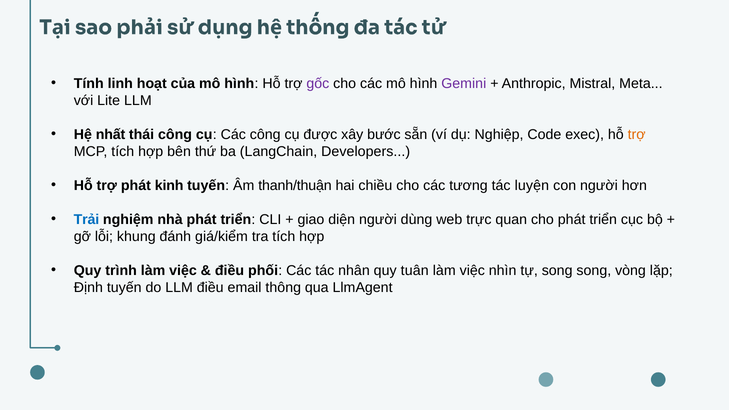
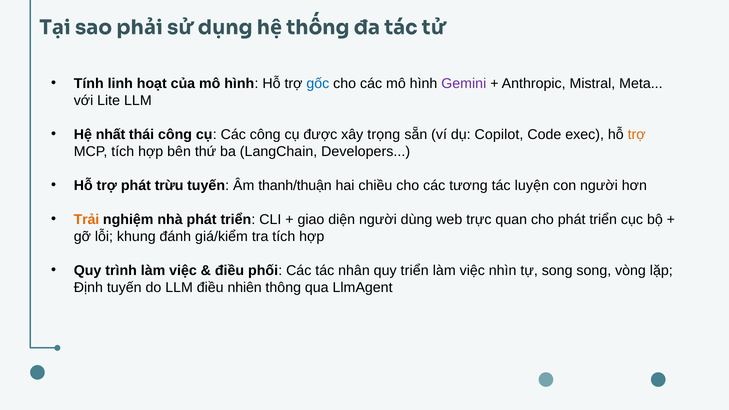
gốc colour: purple -> blue (318, 83)
bước: bước -> trọng (384, 134)
Nghiệp: Nghiệp -> Copilot (499, 134)
kinh: kinh -> trừu (169, 185)
Trải colour: blue -> orange (86, 220)
quy tuân: tuân -> triển (415, 271)
email: email -> nhiên (245, 288)
